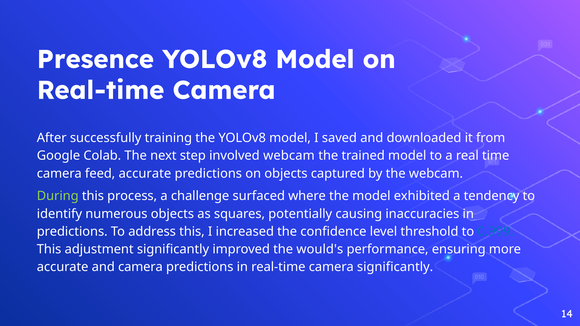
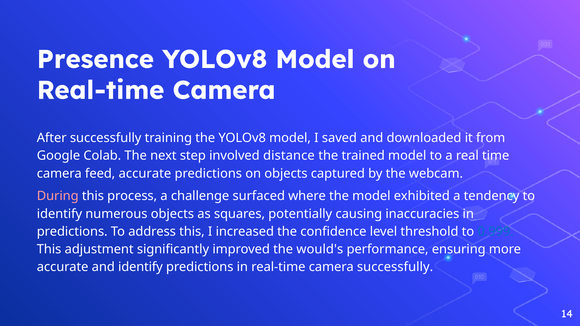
involved webcam: webcam -> distance (289, 156)
During colour: light green -> pink (58, 196)
and camera: camera -> identify (140, 267)
camera significantly: significantly -> successfully (395, 267)
